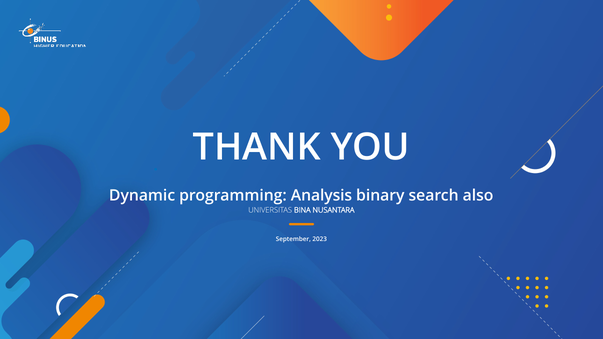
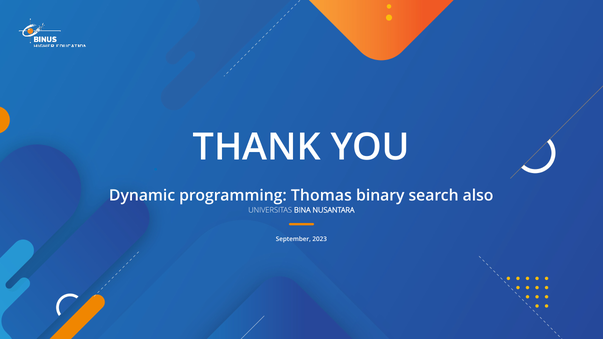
Analysis: Analysis -> Thomas (321, 196)
